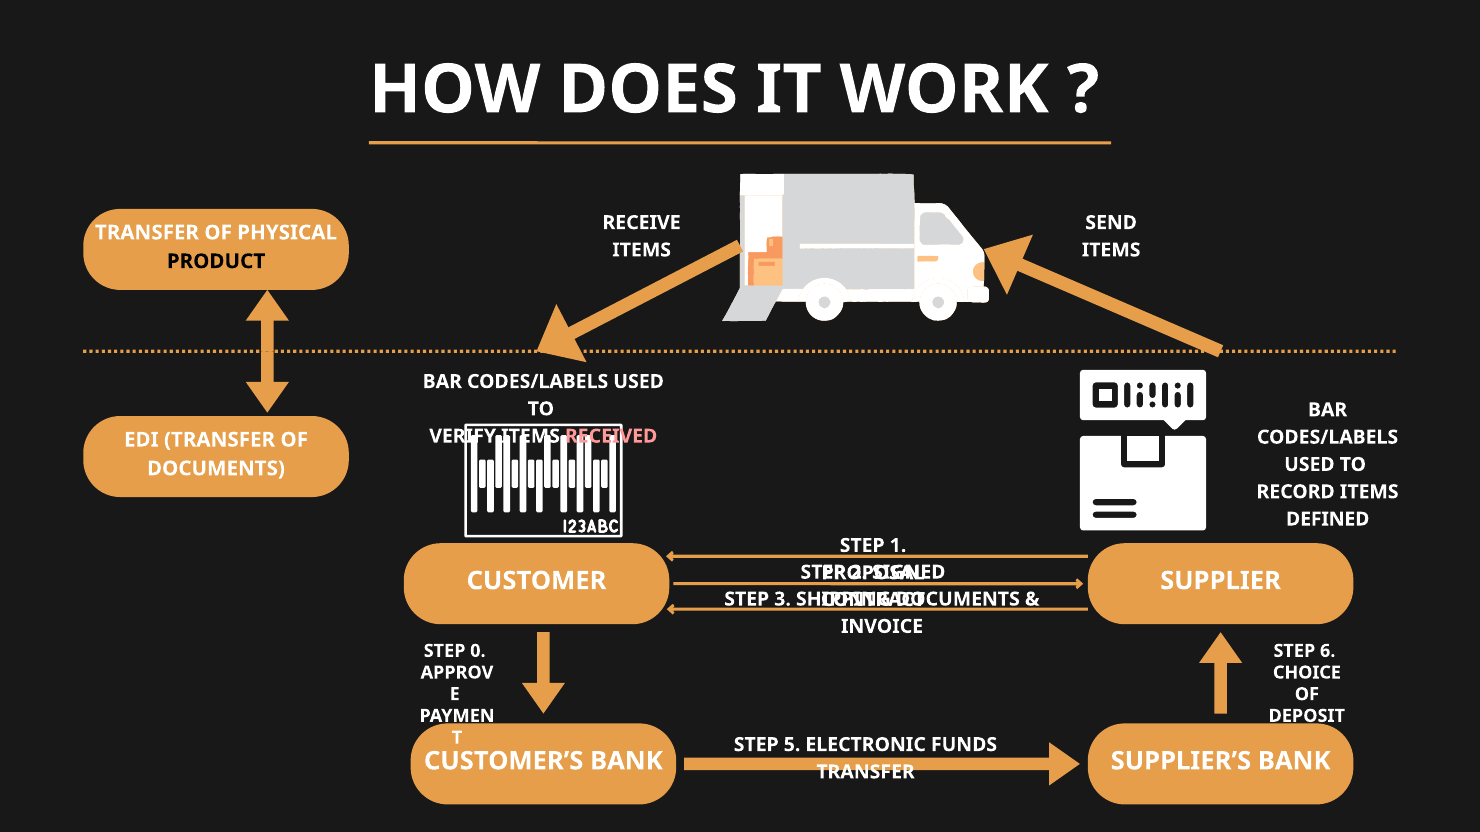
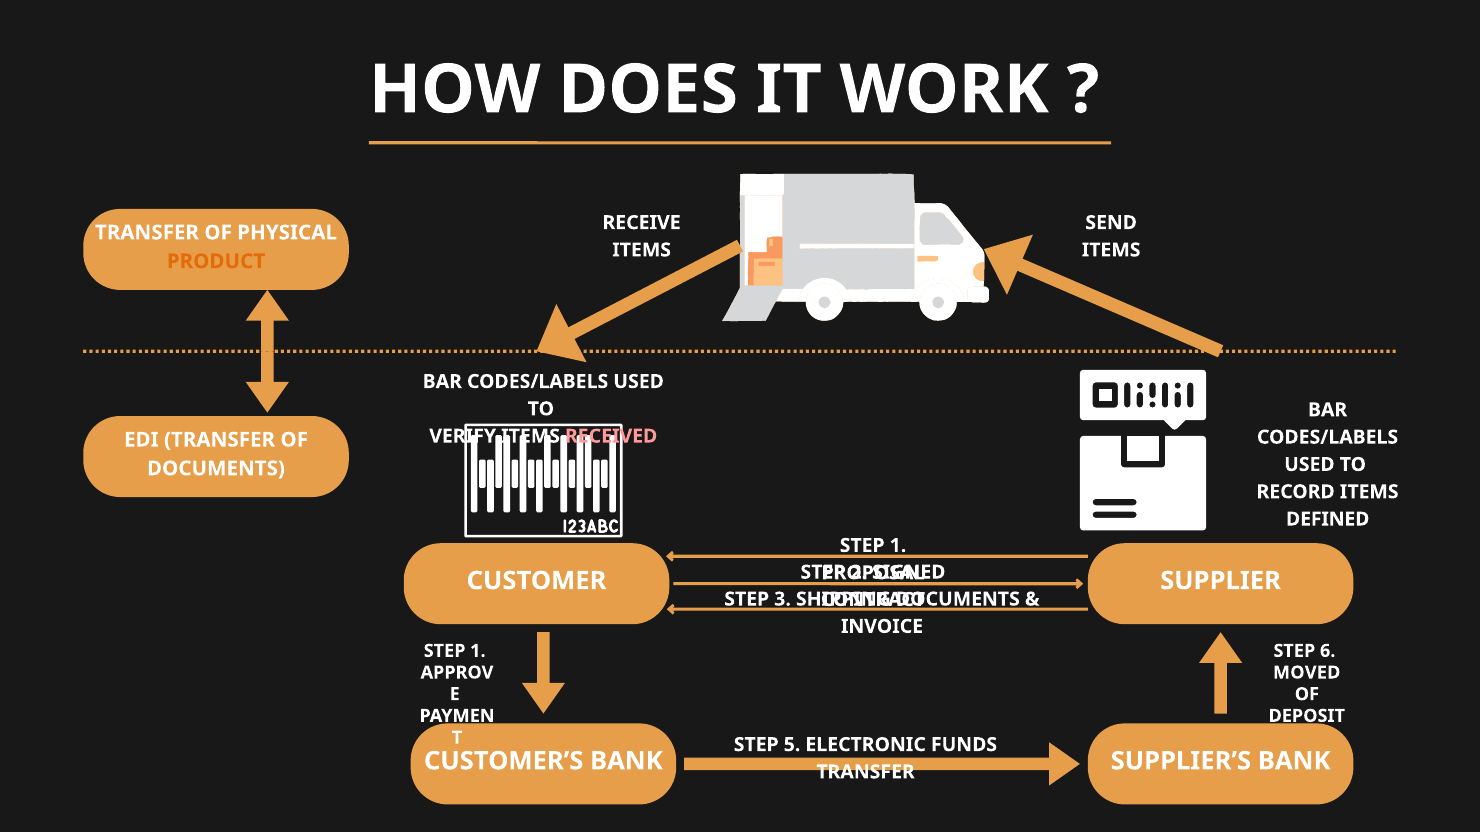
PRODUCT colour: black -> orange (216, 262)
0: 0 -> 1 (478, 651)
CHOICE: CHOICE -> MOVED (1307, 673)
